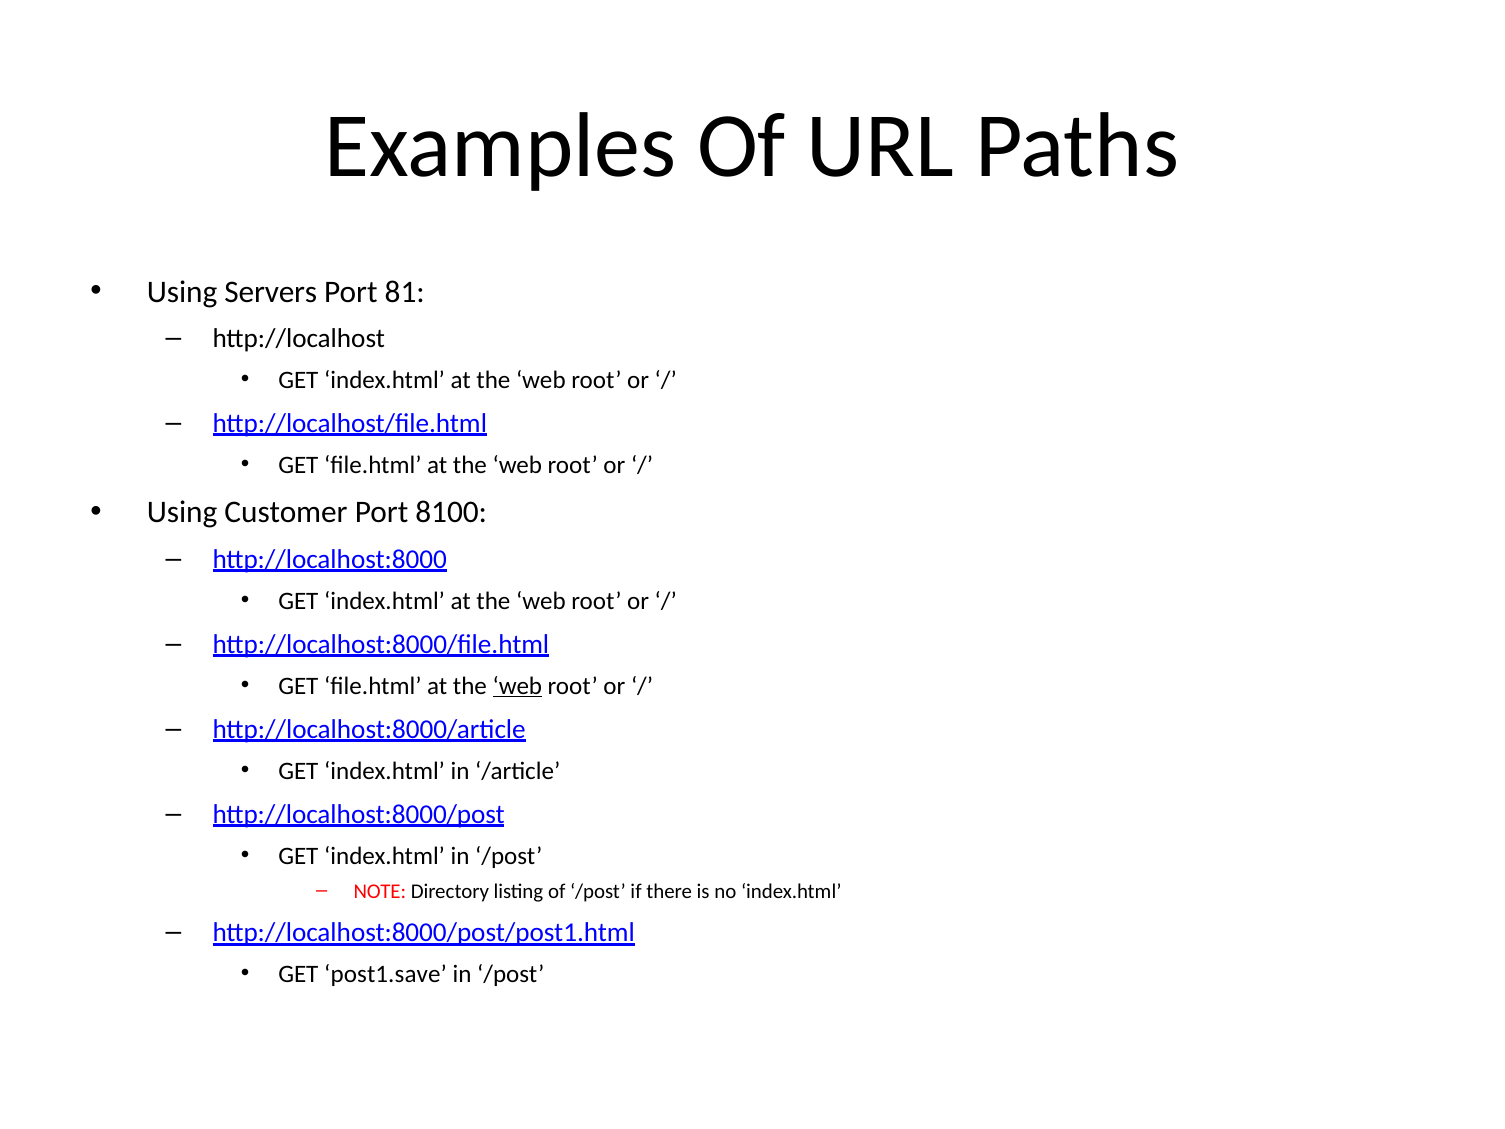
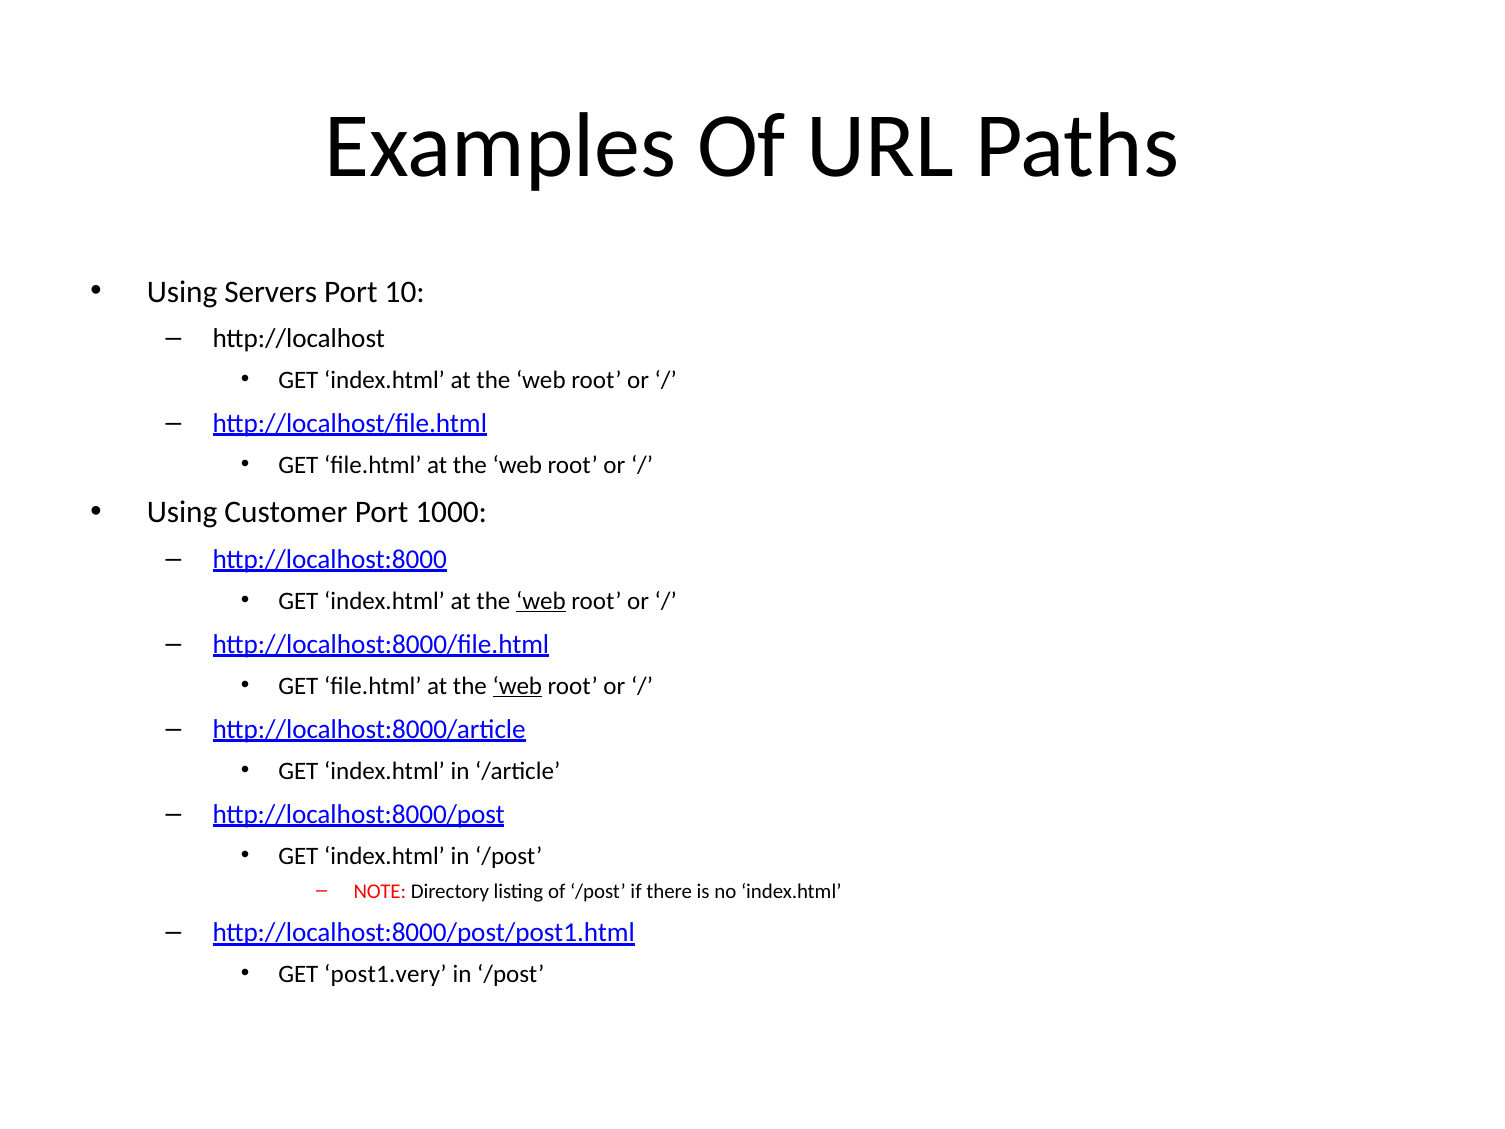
81: 81 -> 10 (405, 292)
8100: 8100 -> 1000 (451, 512)
web underline: none -> present (541, 601)
post1.save: post1.save -> post1.very (385, 974)
